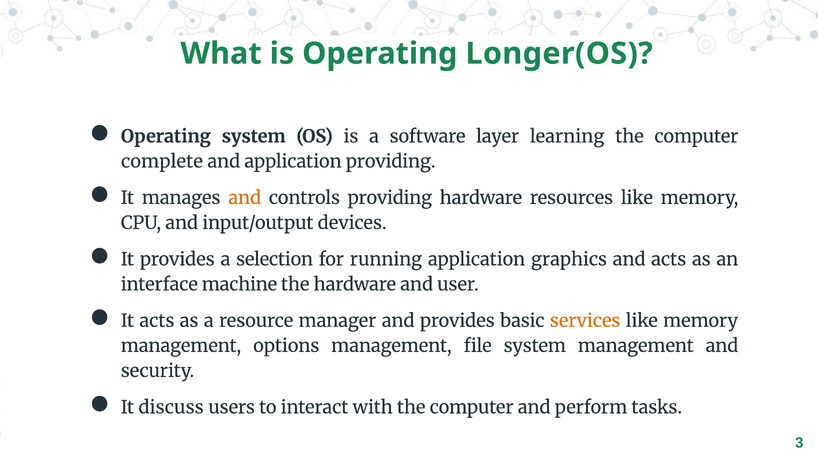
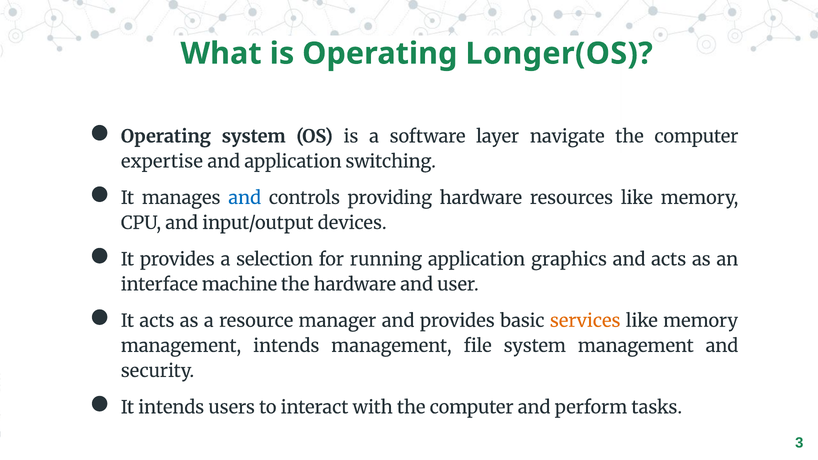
learning: learning -> navigate (567, 137)
complete: complete -> expertise (162, 162)
application providing: providing -> switching (391, 162)
and colour: orange -> blue (245, 198)
management options: options -> intends (286, 346)
It discuss: discuss -> intends (171, 408)
